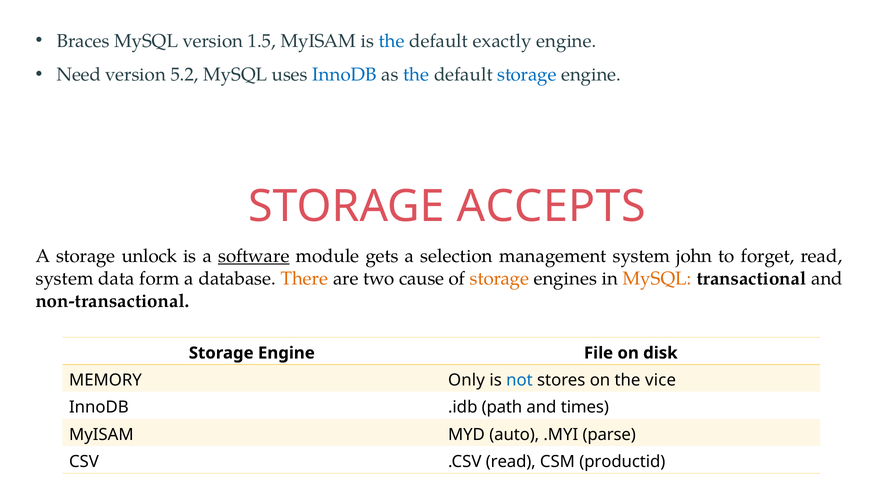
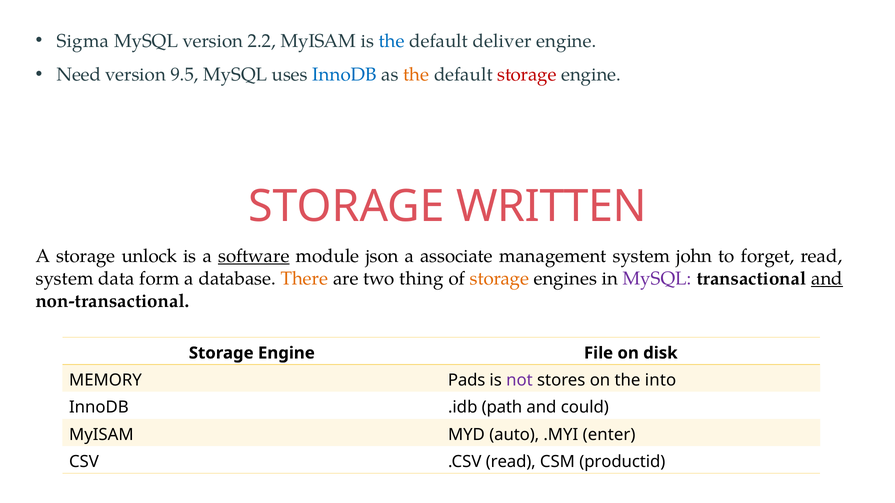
Braces: Braces -> Sigma (83, 41)
1.5: 1.5 -> 2.2 (262, 41)
exactly: exactly -> deliver (502, 41)
5.2: 5.2 -> 9.5 (185, 74)
the colour: blue -> orange (416, 74)
storage colour: blue -> red (527, 74)
ACCEPTS: ACCEPTS -> WRITTEN (552, 207)
gets: gets -> json (382, 256)
selection: selection -> associate (456, 256)
cause: cause -> thing (422, 279)
MySQL colour: orange -> purple (657, 279)
and underline: none -> present (827, 279)
Only: Only -> Pads (467, 381)
not colour: blue -> purple (519, 381)
vice: vice -> into (661, 381)
times: times -> could (585, 408)
parse: parse -> enter (609, 435)
